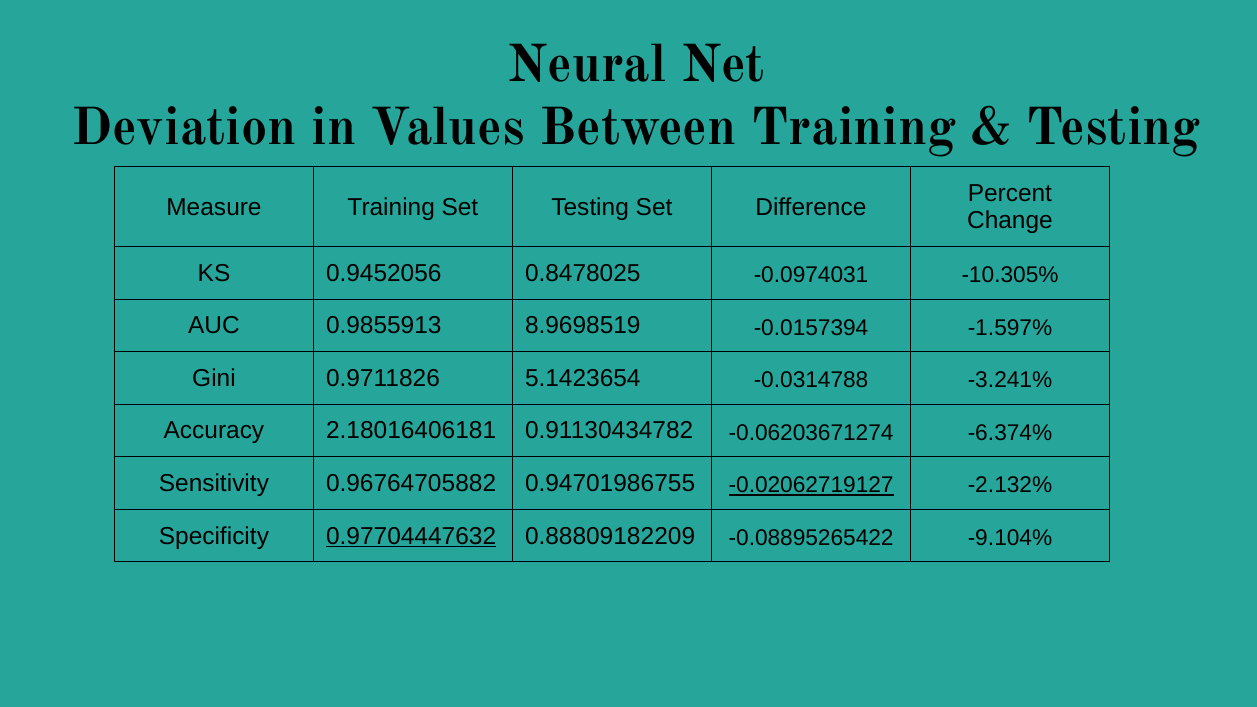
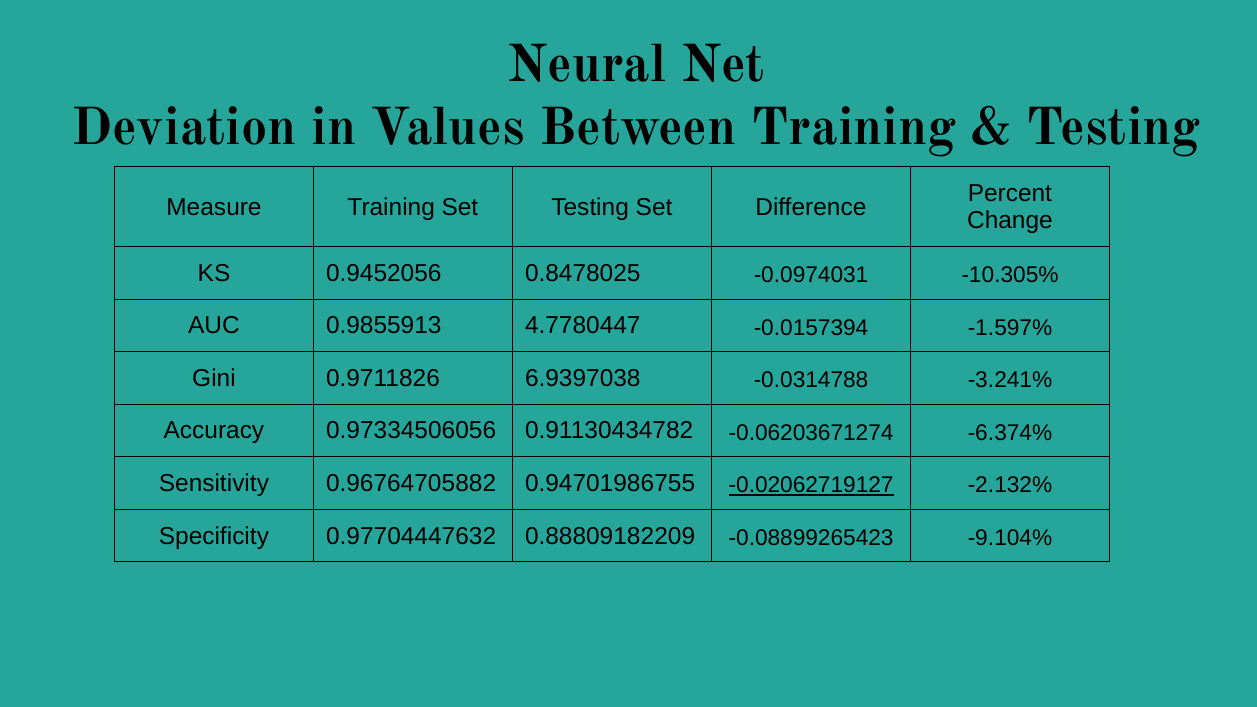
8.9698519: 8.9698519 -> 4.7780447 (583, 326)
5.1423654: 5.1423654 -> 6.9397038 (583, 378)
2.18016406181: 2.18016406181 -> 0.97334506056 (411, 431)
0.97704447632 underline: present -> none (411, 536)
-0.08895265422: -0.08895265422 -> -0.08899265423 (811, 538)
